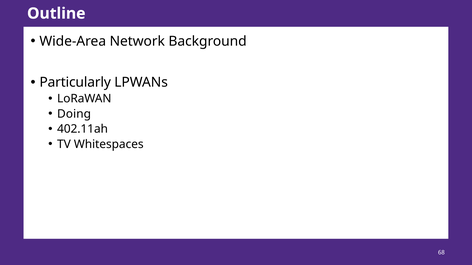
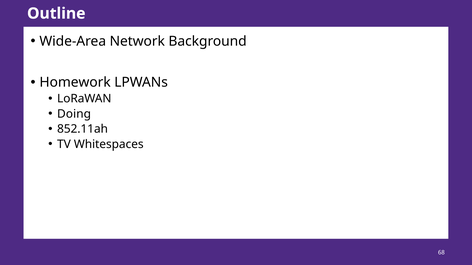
Particularly: Particularly -> Homework (75, 83)
402.11ah: 402.11ah -> 852.11ah (83, 129)
